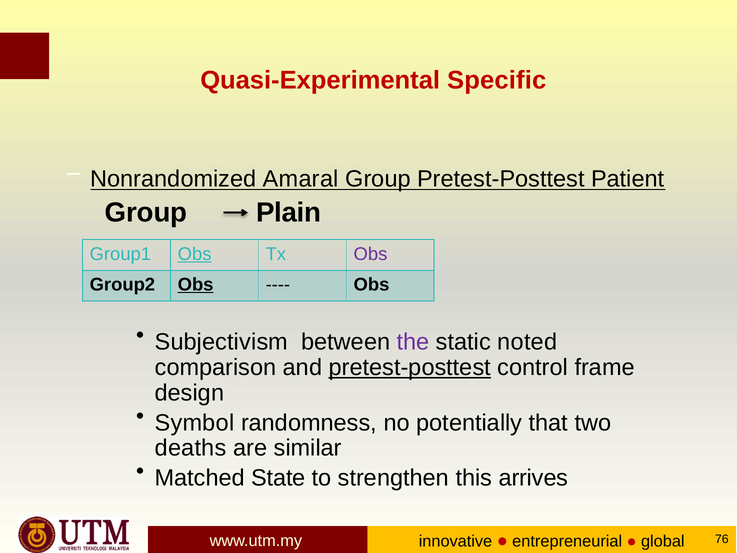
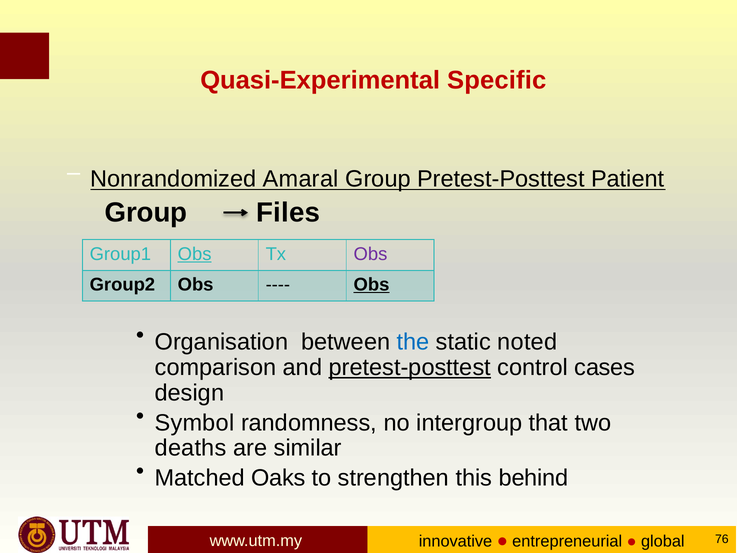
Plain: Plain -> Files (288, 212)
Obs underline: present -> none (196, 285)
Obs underline: none -> present (371, 285)
Subjectivism: Subjectivism -> Organisation (221, 342)
the colour: purple -> blue (413, 342)
frame: frame -> cases (605, 367)
potentially: potentially -> intergroup (469, 423)
State: State -> Oaks (278, 478)
arrives: arrives -> behind (533, 478)
